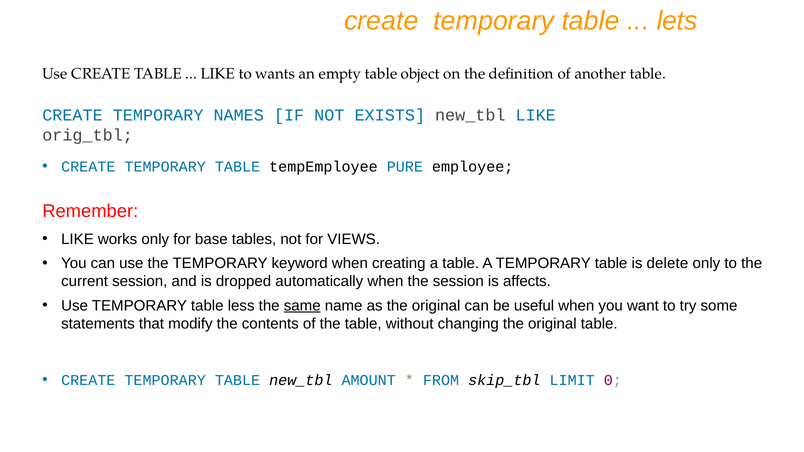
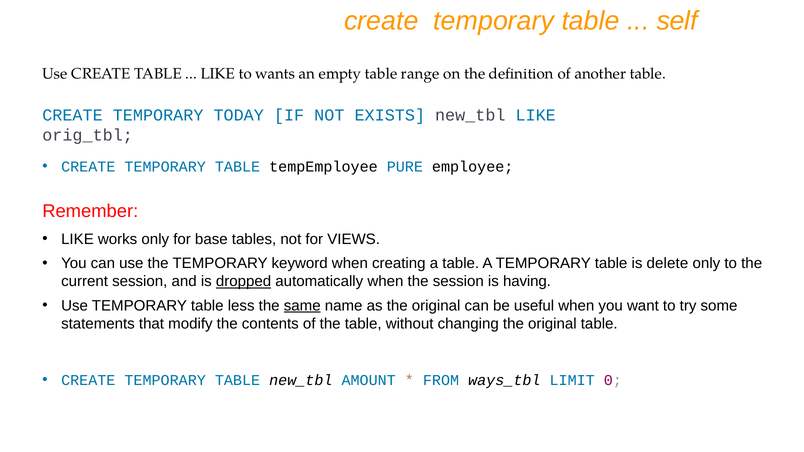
lets: lets -> self (677, 21)
object: object -> range (420, 74)
NAMES: NAMES -> TODAY (239, 115)
dropped underline: none -> present (244, 282)
affects: affects -> having (527, 282)
skip_tbl: skip_tbl -> ways_tbl (504, 380)
